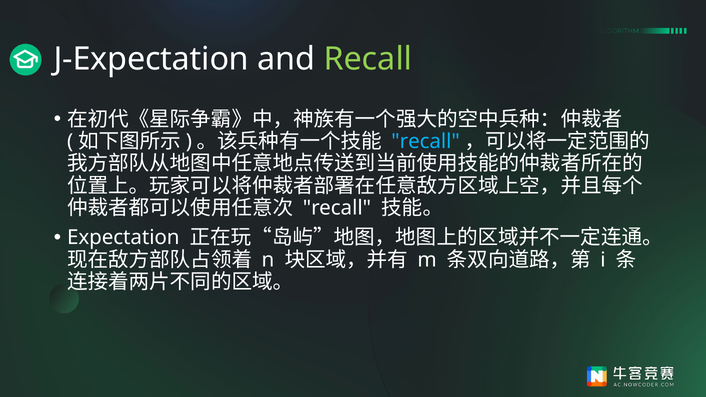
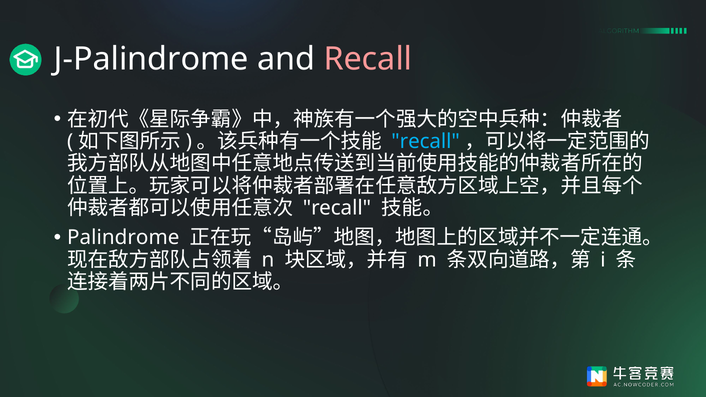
J-Expectation: J-Expectation -> J-Palindrome (151, 59)
Recall colour: light green -> pink (368, 59)
Expectation: Expectation -> Palindrome (123, 238)
